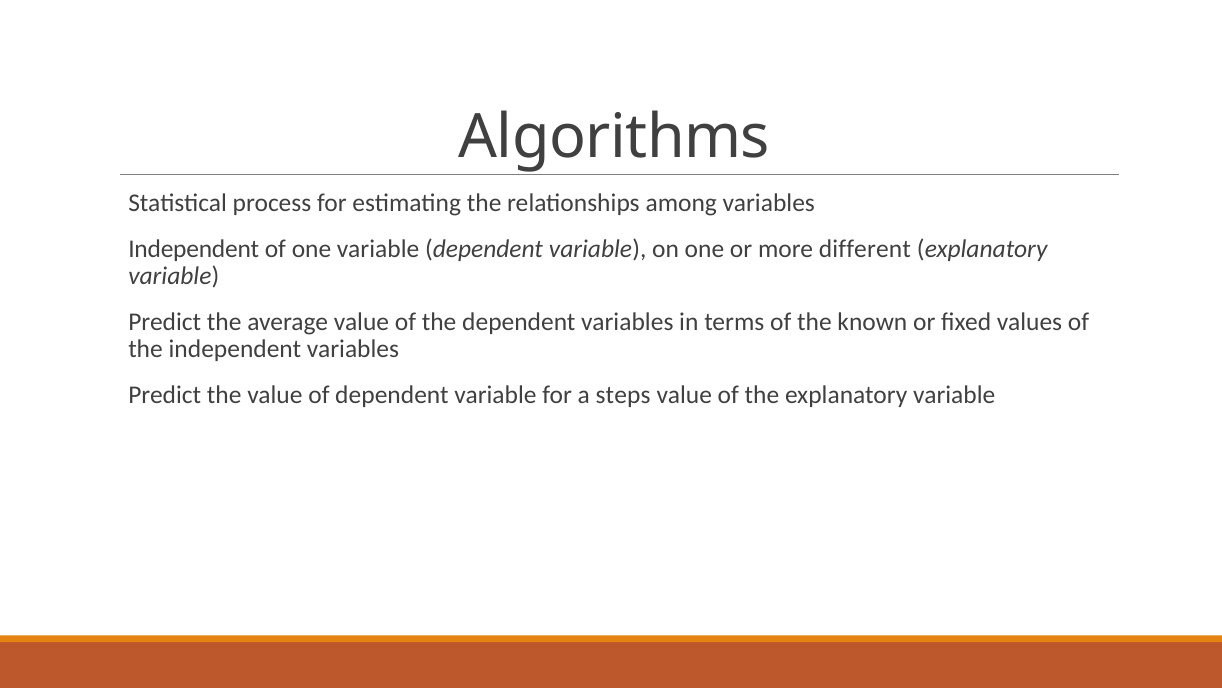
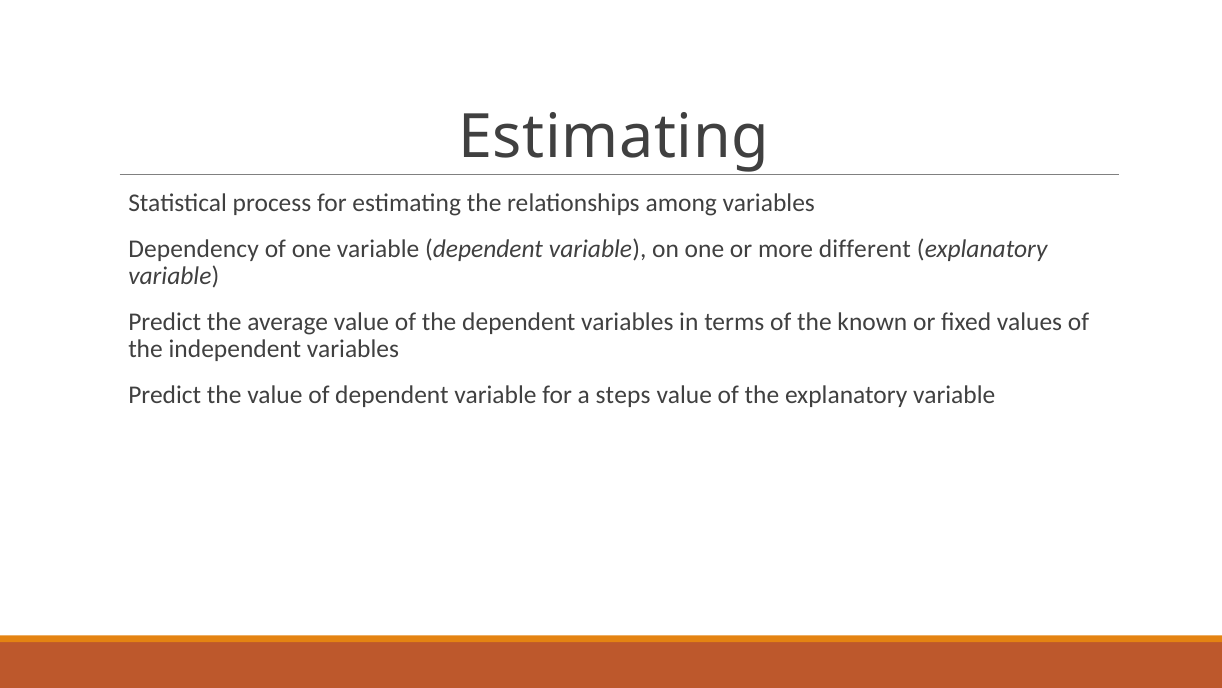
Algorithms: Algorithms -> Estimating (614, 137)
Independent: Independent -> Dependency (194, 249)
